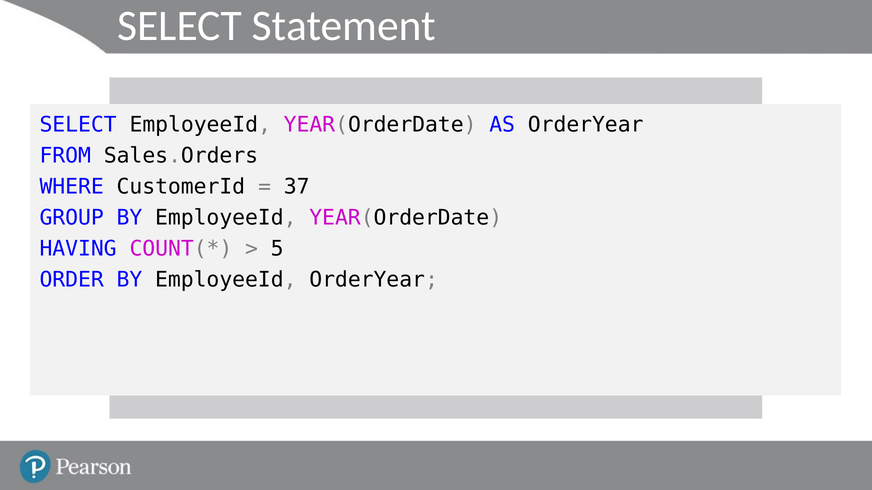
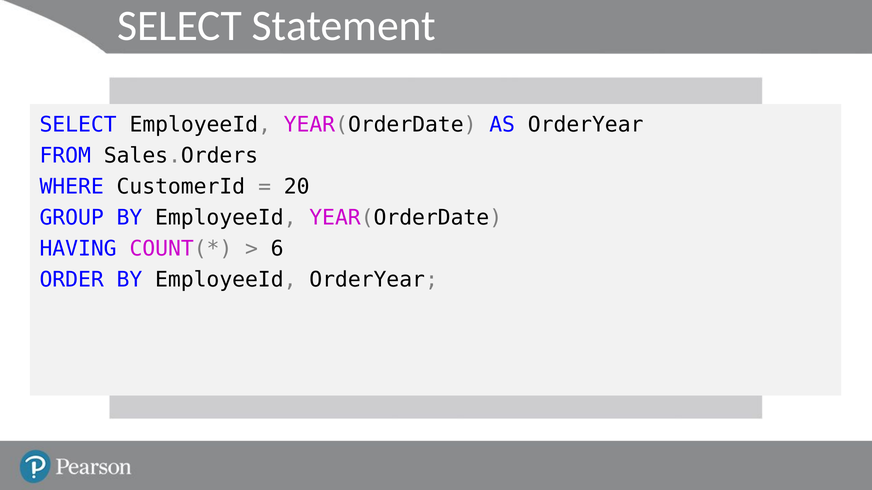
37: 37 -> 20 (297, 187)
5: 5 -> 6 (277, 249)
